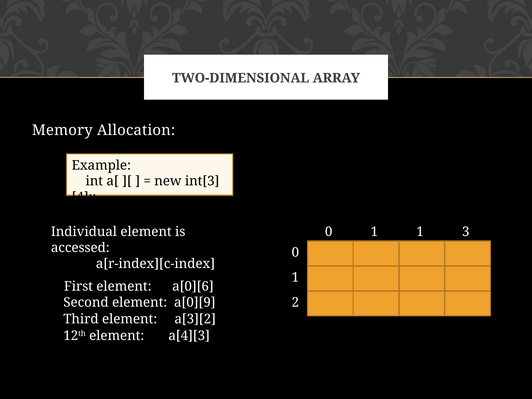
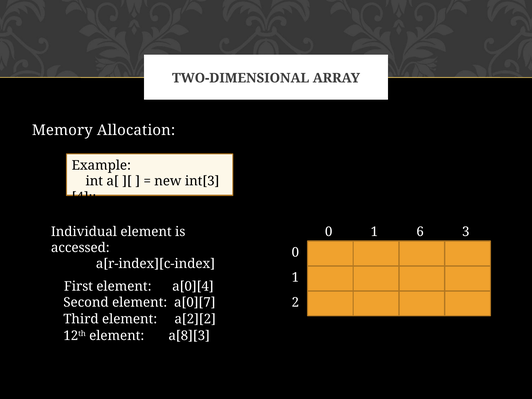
1 1: 1 -> 6 (420, 232)
a[0][6: a[0][6 -> a[0][4 (193, 286)
a[0][9: a[0][9 -> a[0][7 (195, 302)
a[3][2: a[3][2 -> a[2][2 (195, 319)
a[4][3: a[4][3 -> a[8][3 (189, 336)
